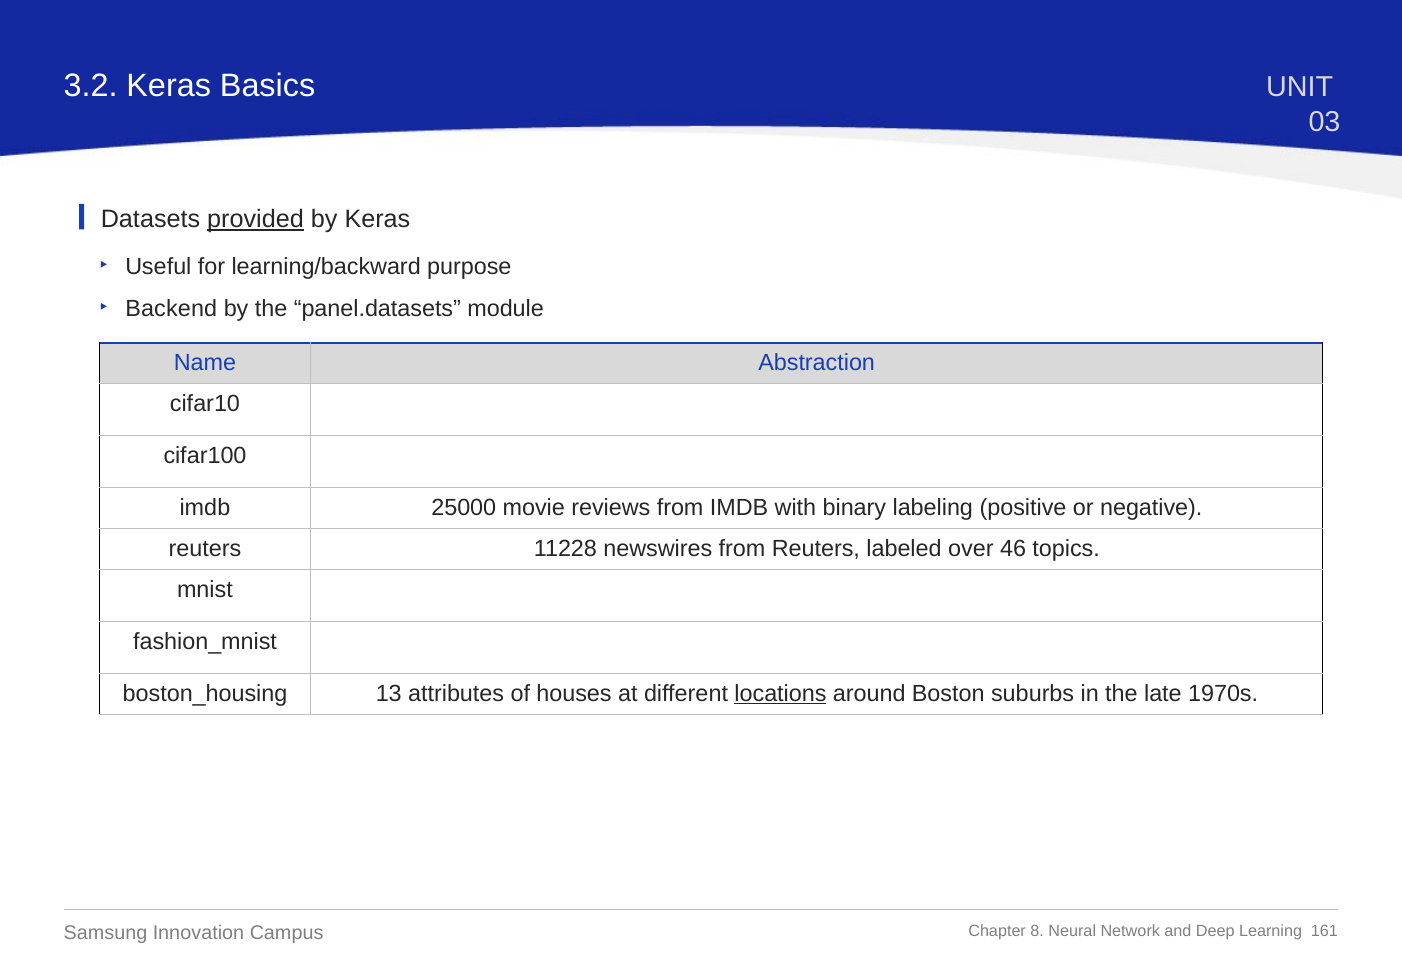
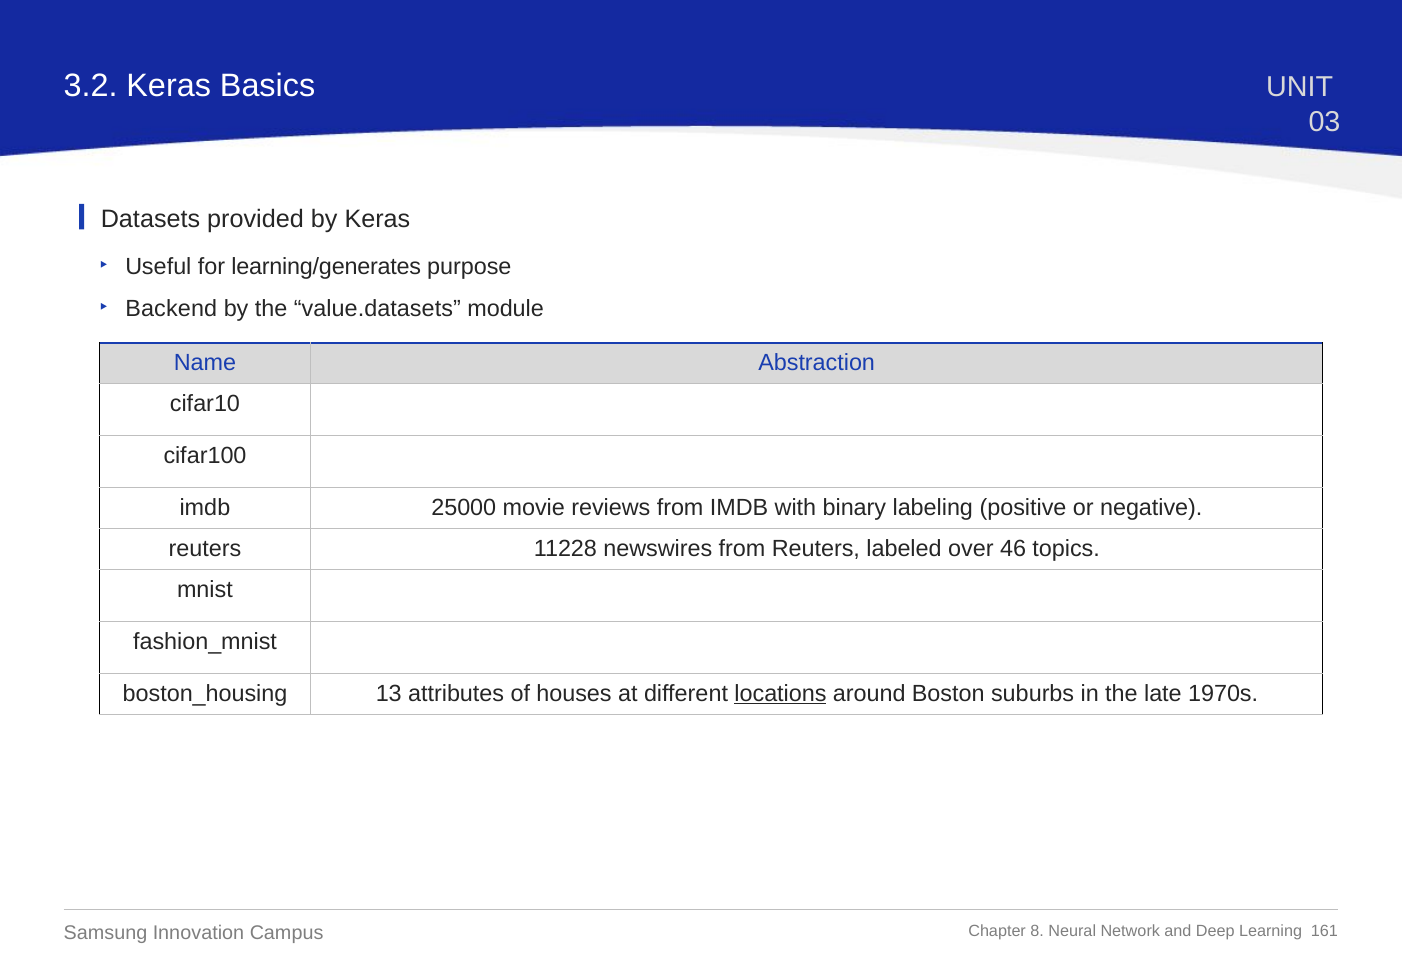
provided underline: present -> none (256, 219)
learning/backward: learning/backward -> learning/generates (326, 267)
panel.datasets: panel.datasets -> value.datasets (377, 309)
